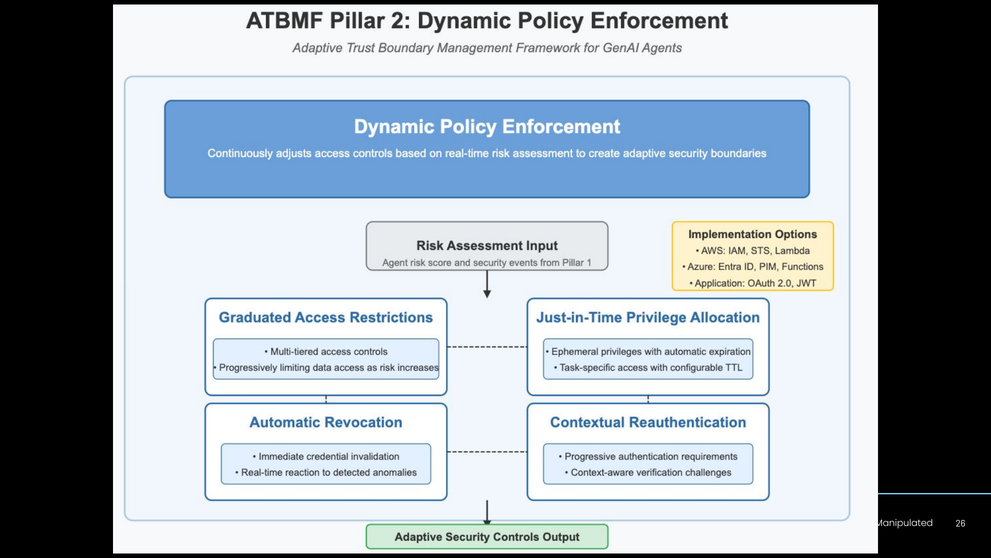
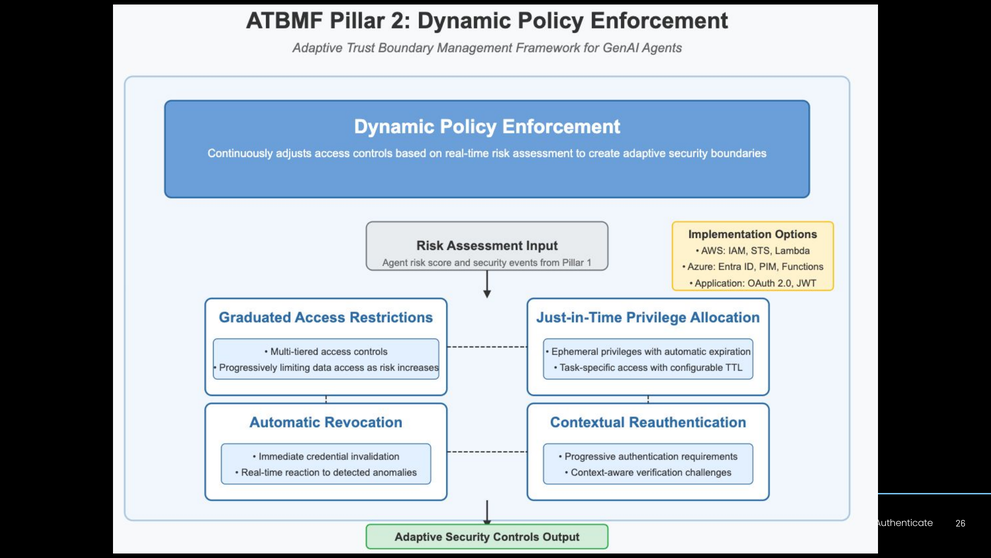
Manipulated: Manipulated -> Authenticate (904, 523)
